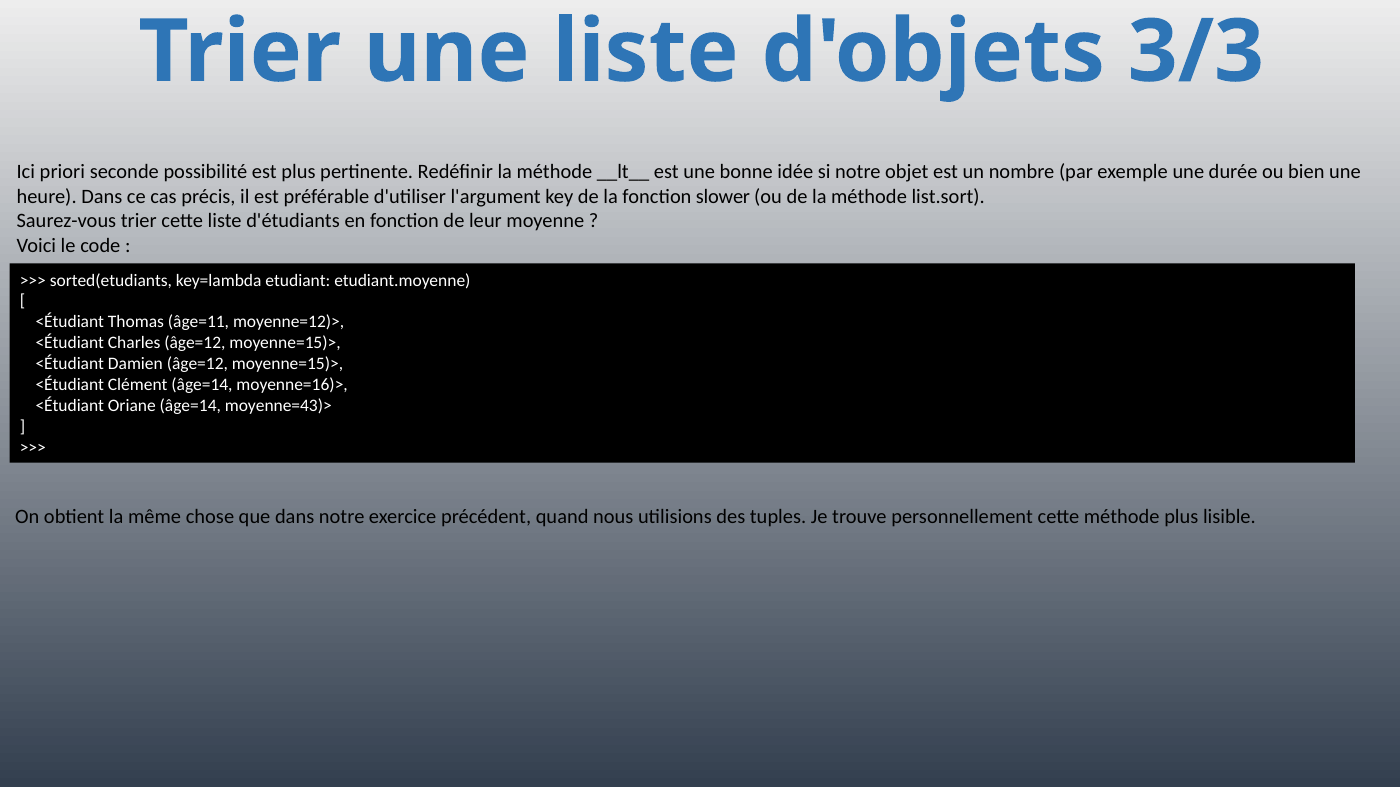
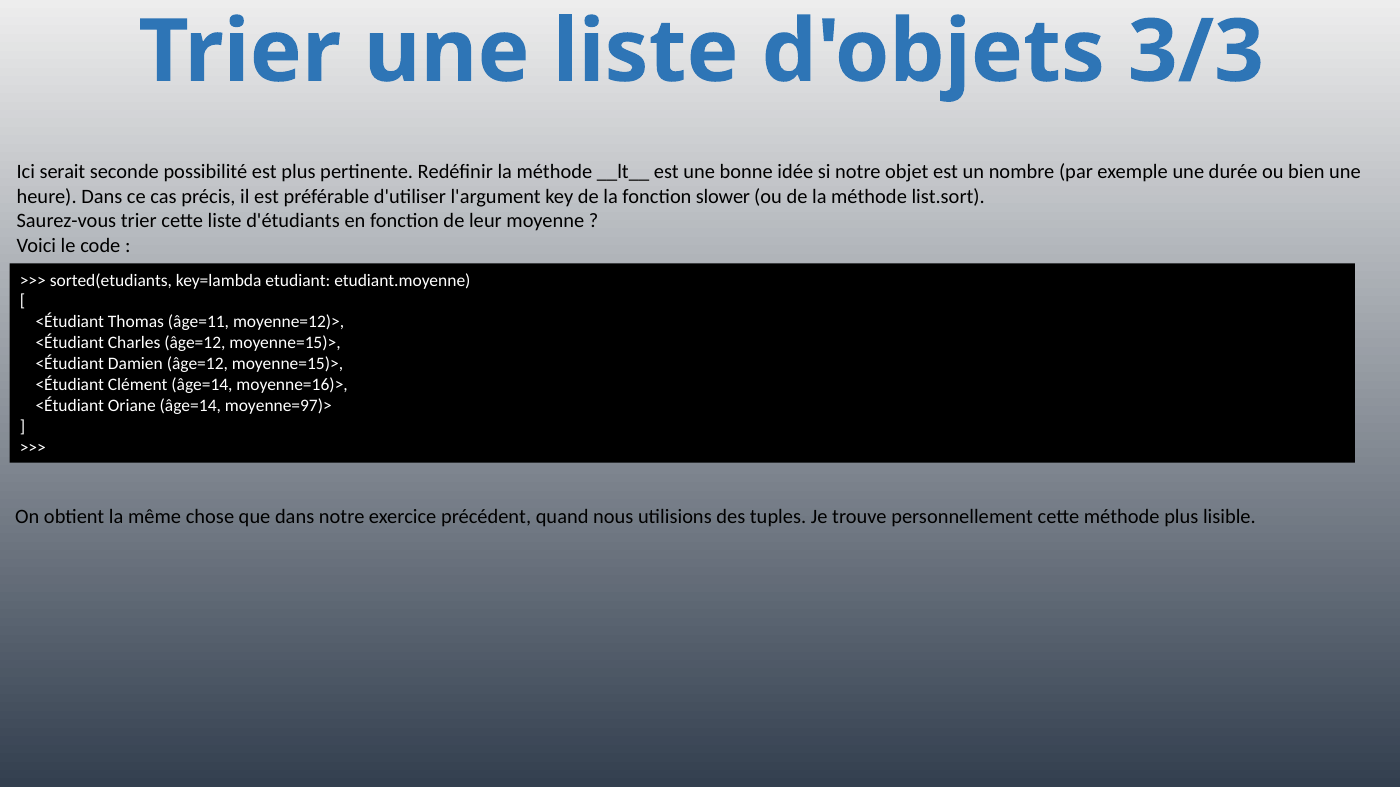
priori: priori -> serait (62, 172)
moyenne=43)>: moyenne=43)> -> moyenne=97)> (278, 406)
